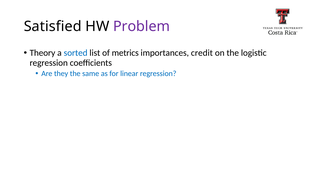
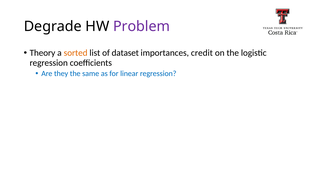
Satisfied: Satisfied -> Degrade (53, 26)
sorted colour: blue -> orange (76, 53)
metrics: metrics -> dataset (125, 53)
